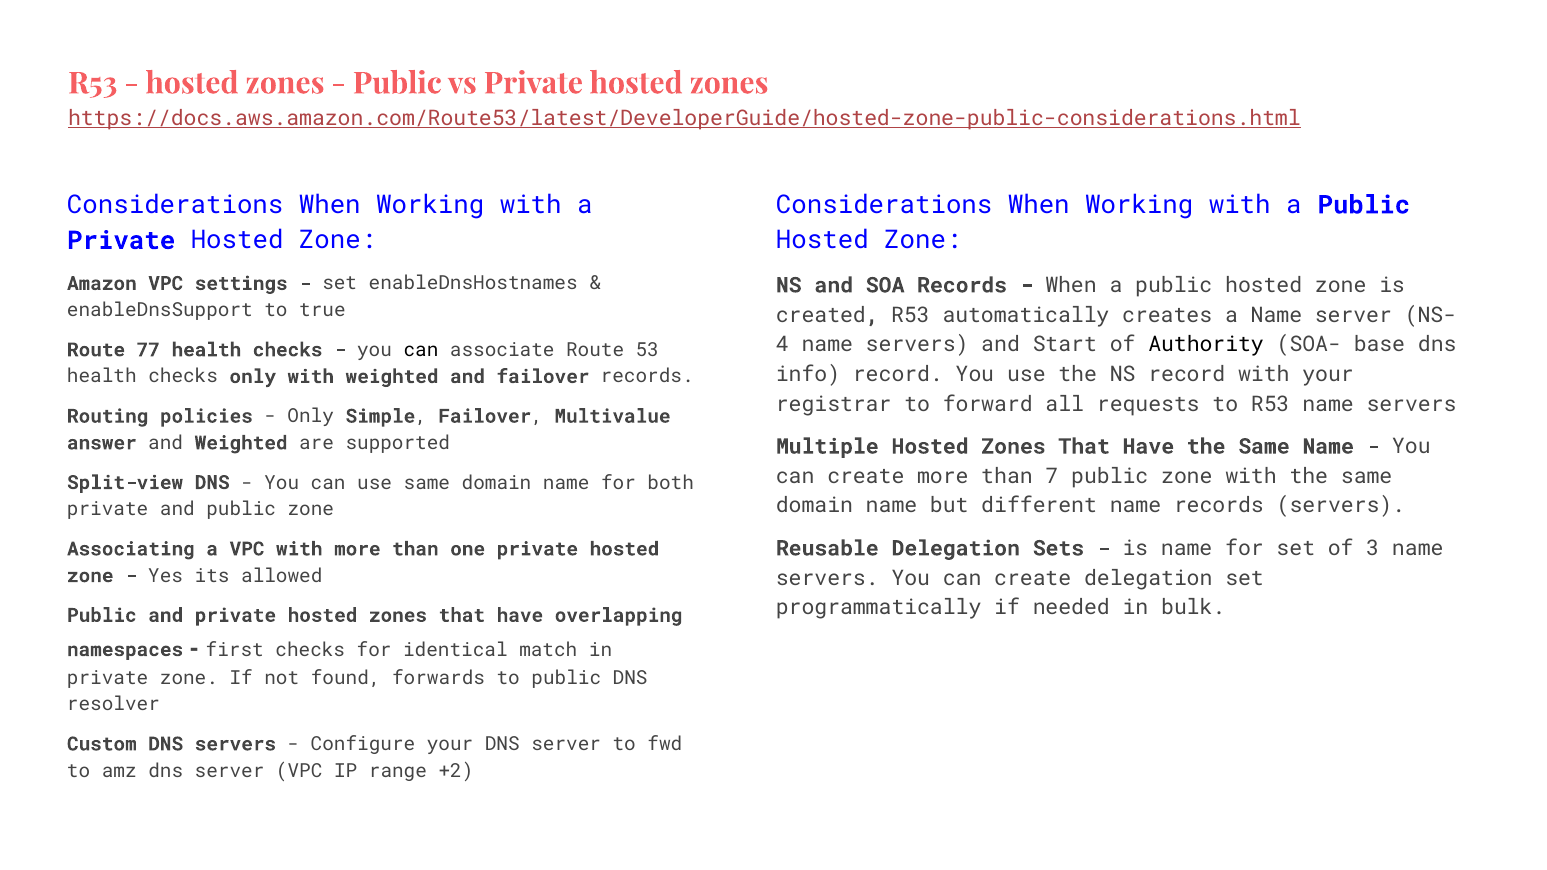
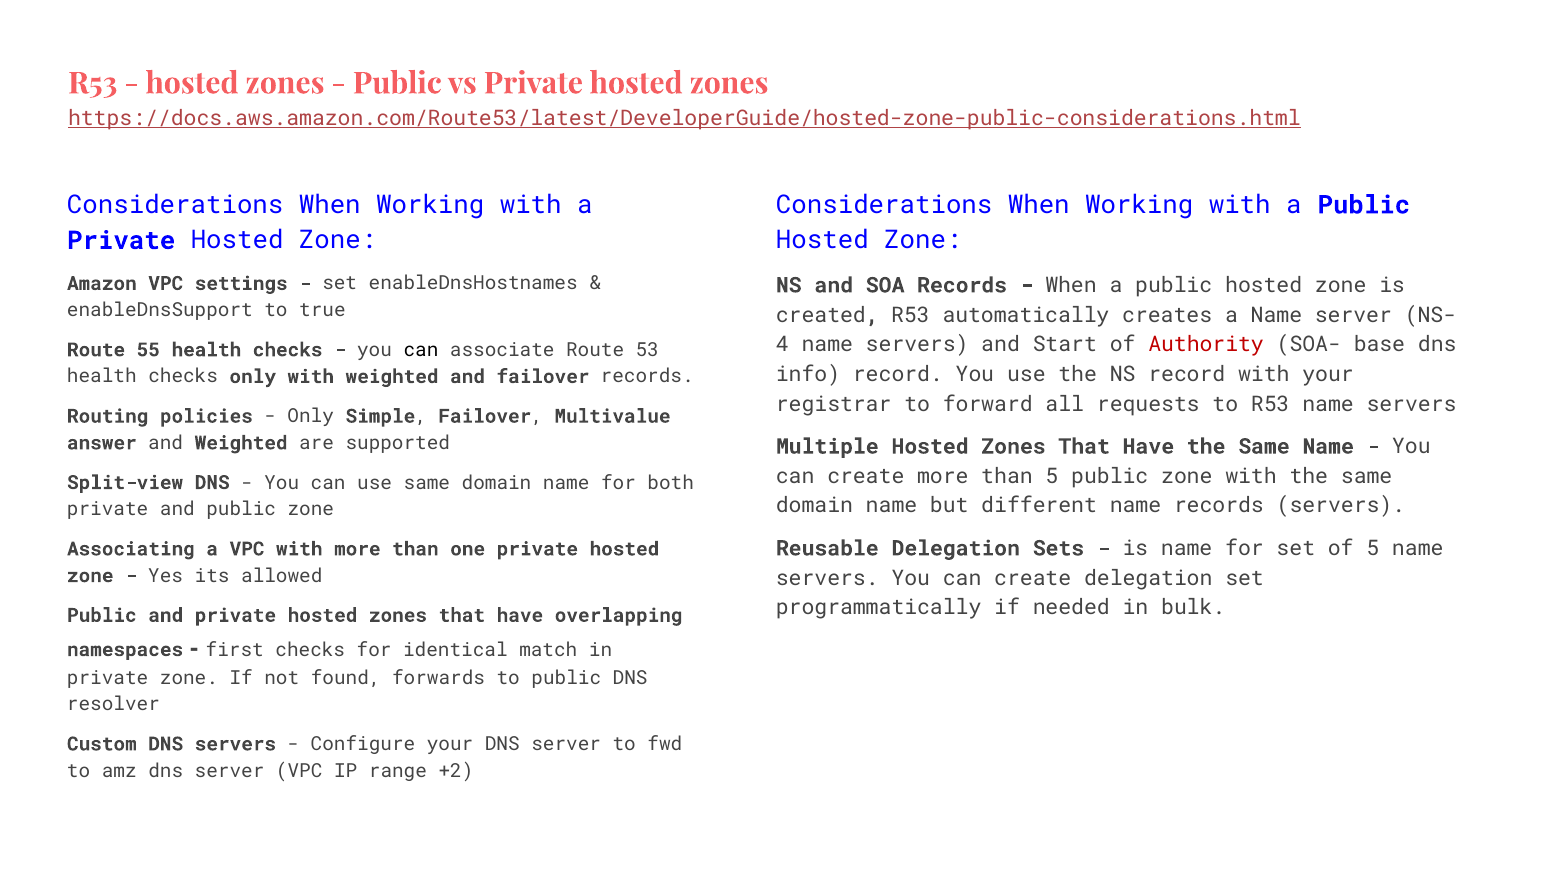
Authority colour: black -> red (1206, 345)
77: 77 -> 55 (148, 350)
than 7: 7 -> 5 (1052, 476)
of 3: 3 -> 5 (1373, 548)
